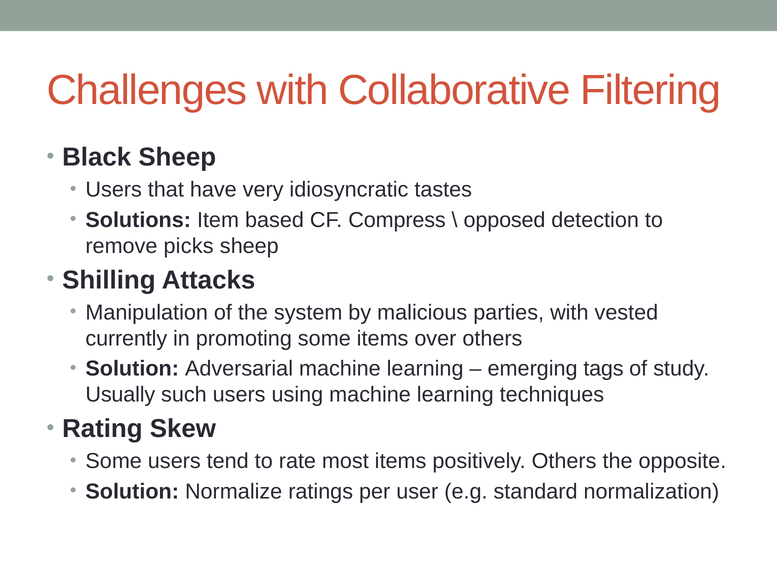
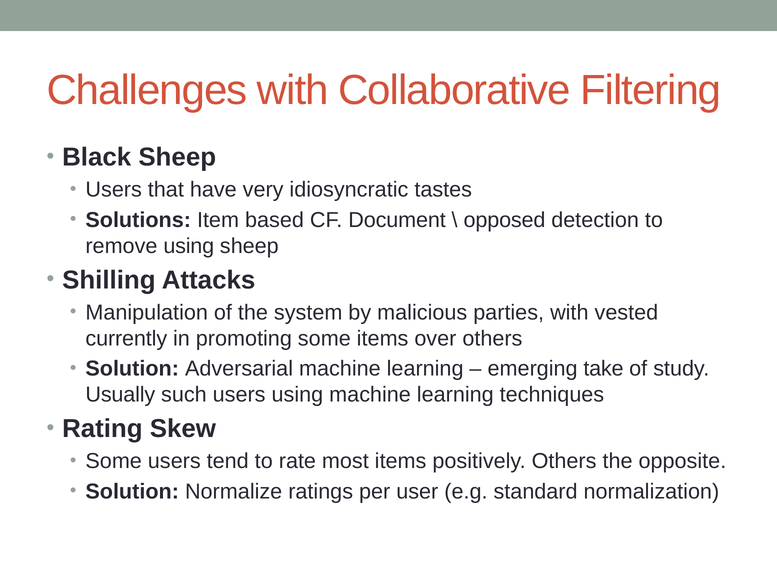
Compress: Compress -> Document (397, 220)
remove picks: picks -> using (189, 246)
tags: tags -> take (604, 369)
